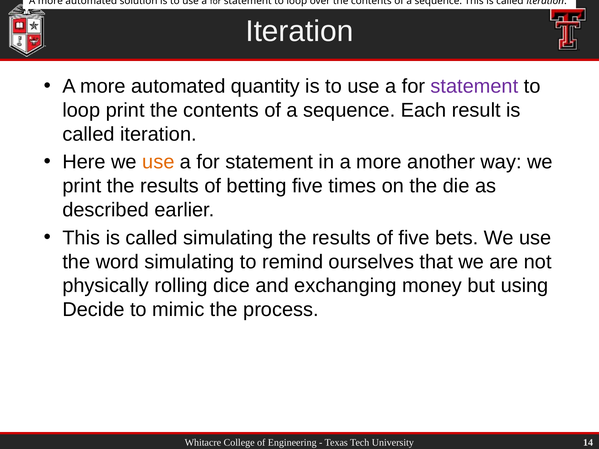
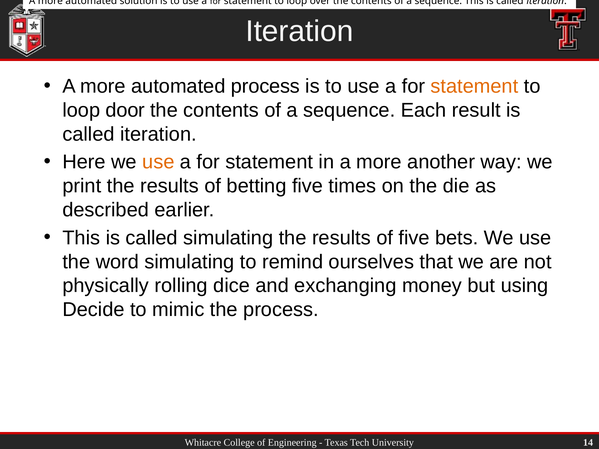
automated quantity: quantity -> process (265, 86)
statement colour: purple -> orange (474, 86)
loop print: print -> door (125, 110)
